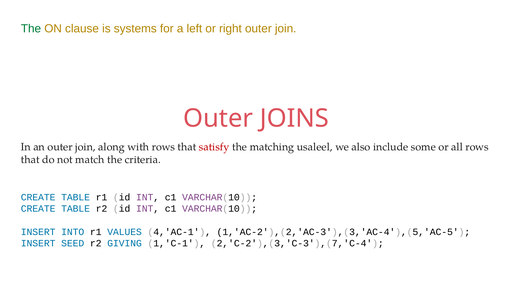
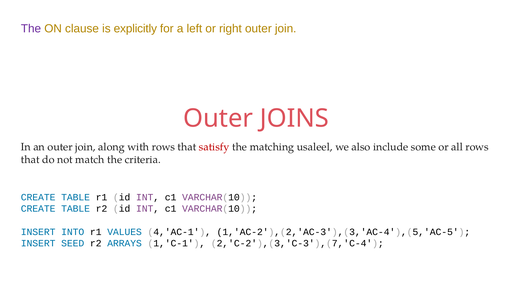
The colour: green -> purple (31, 29)
systems: systems -> explicitly (135, 29)
GIVING: GIVING -> ARRAYS (125, 243)
